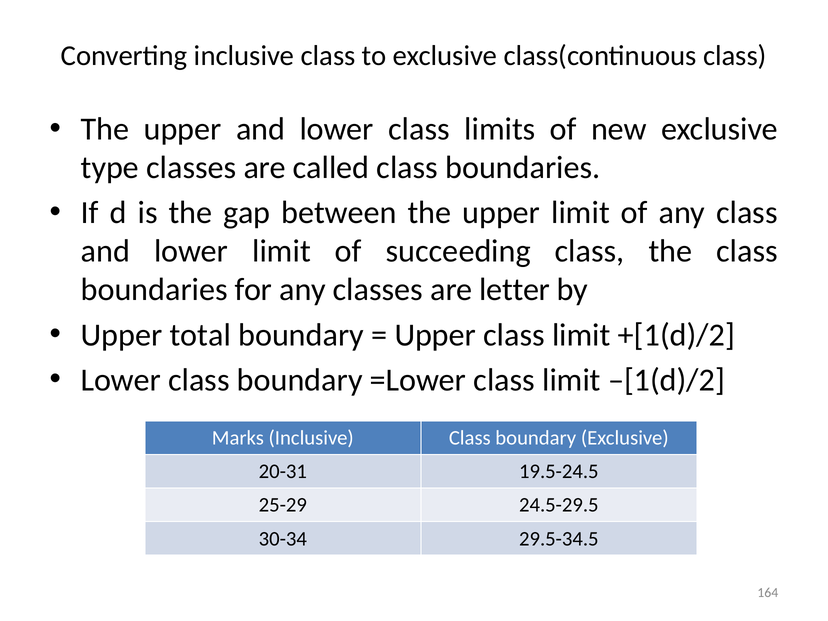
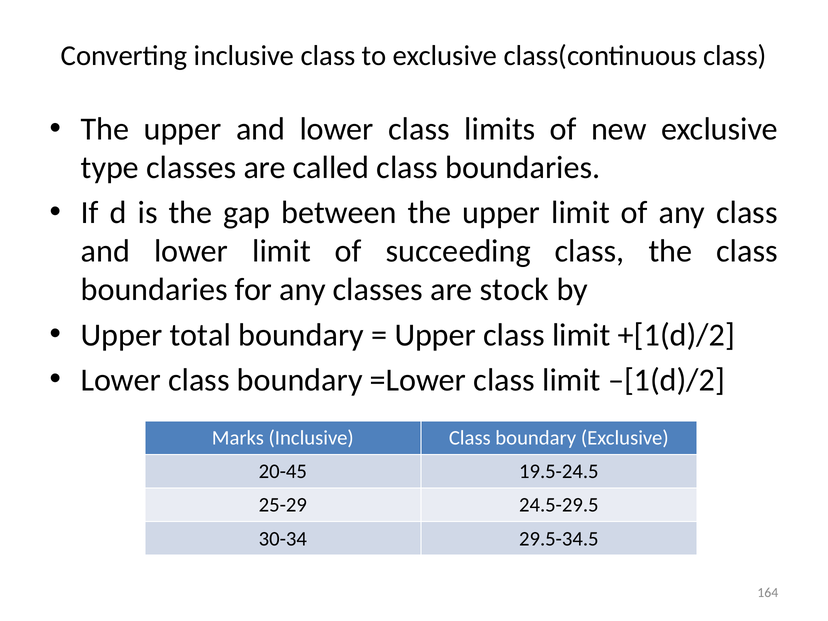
letter: letter -> stock (514, 290)
20-31: 20-31 -> 20-45 (283, 472)
